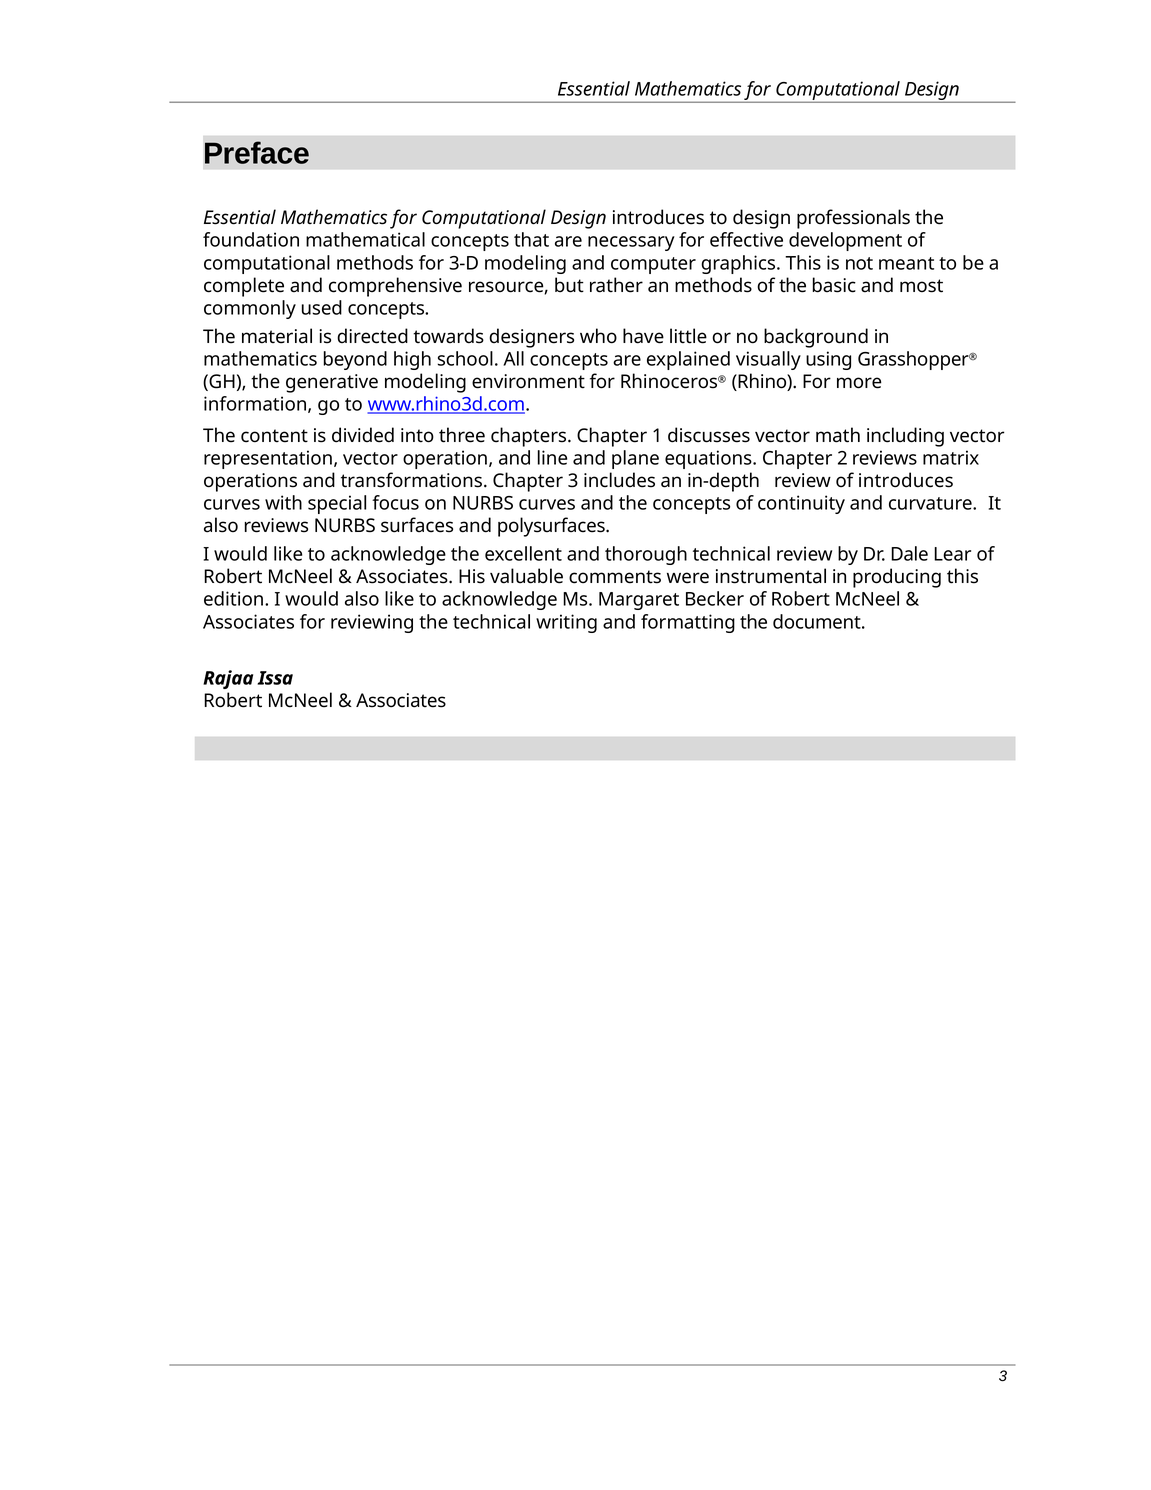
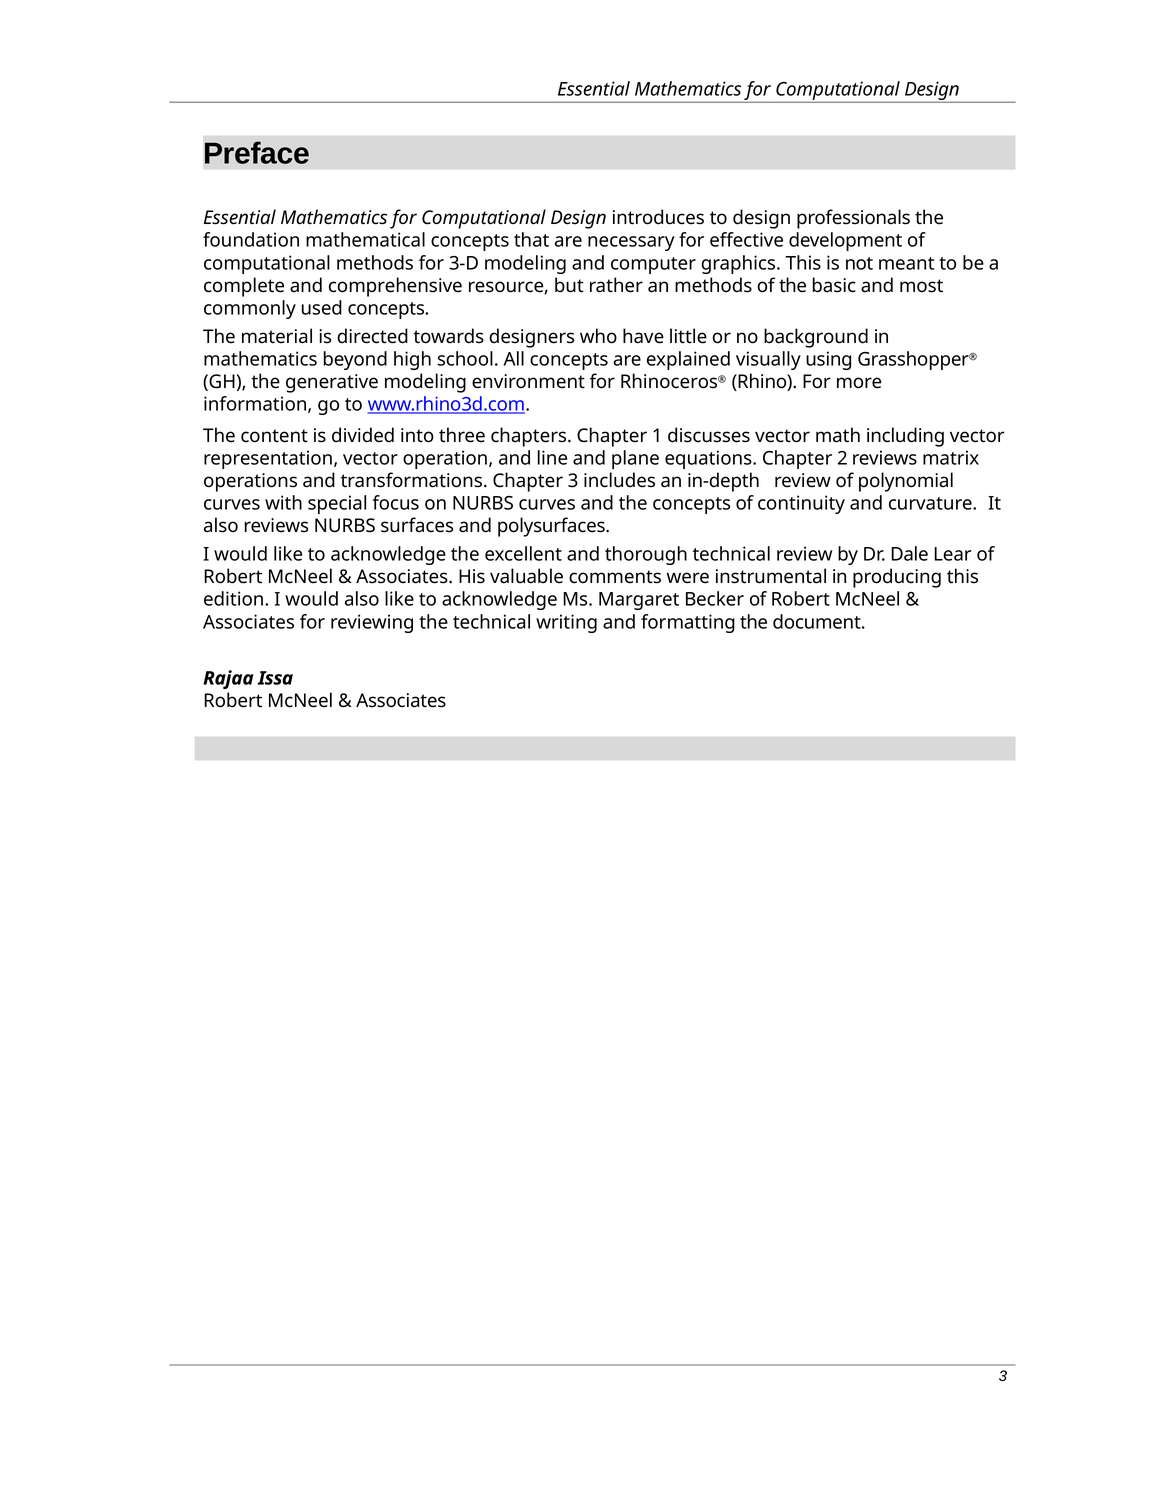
of introduces: introduces -> polynomial (906, 481)
